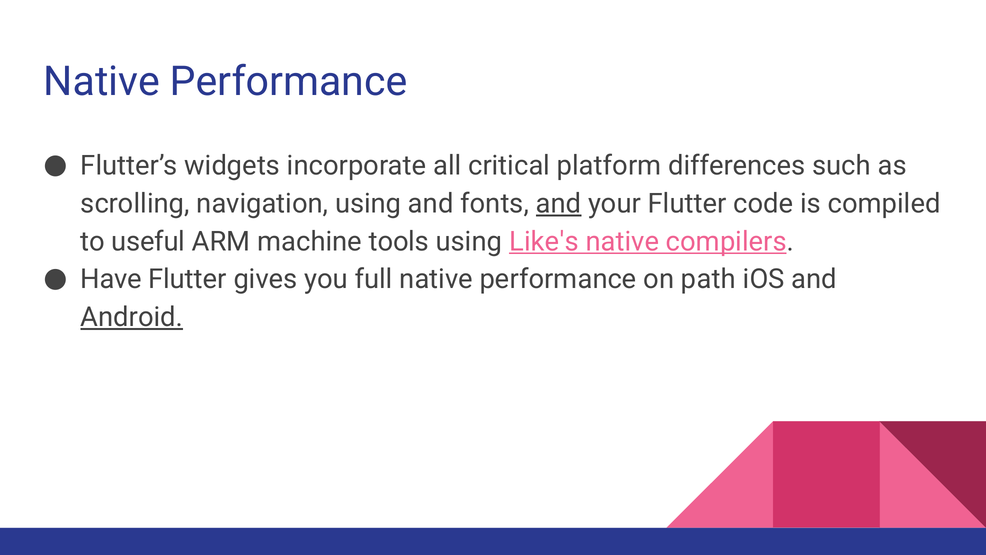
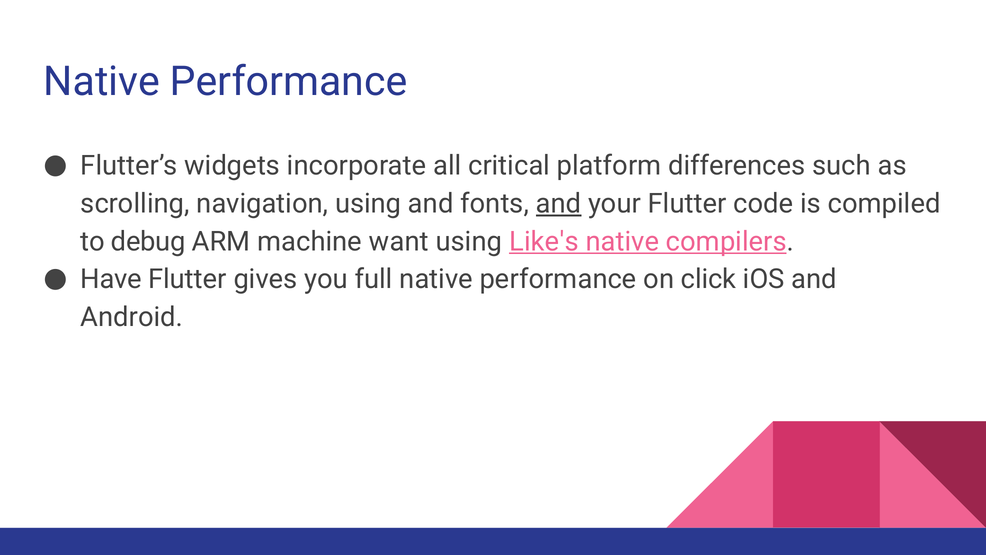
useful: useful -> debug (148, 241)
tools: tools -> want (399, 241)
path: path -> click (709, 279)
Android underline: present -> none (132, 317)
